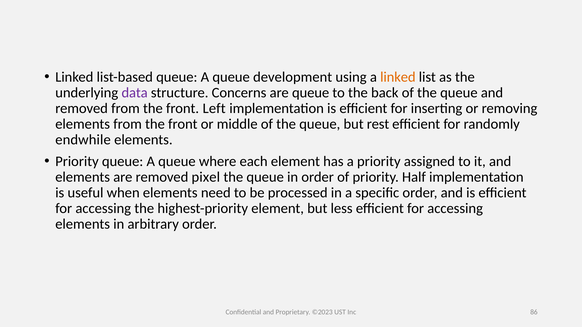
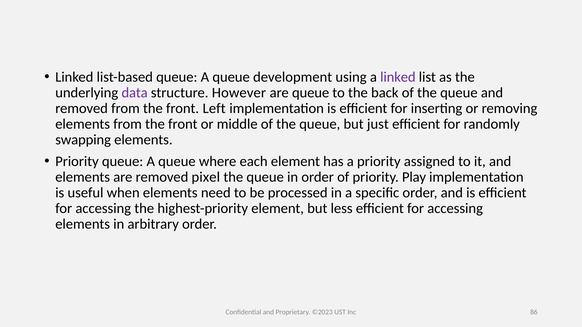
linked colour: orange -> purple (398, 77)
Concerns: Concerns -> However (239, 93)
rest: rest -> just (378, 124)
endwhile: endwhile -> swapping (83, 140)
Half: Half -> Play (414, 177)
